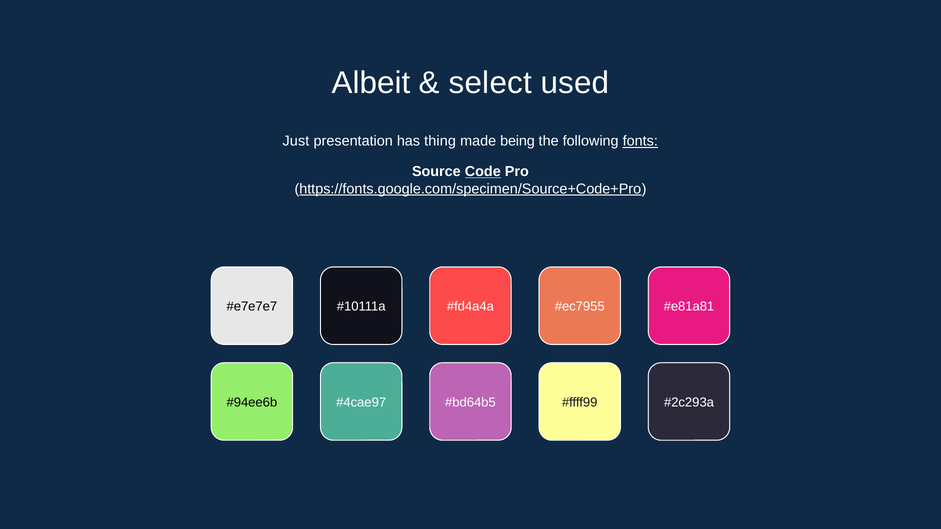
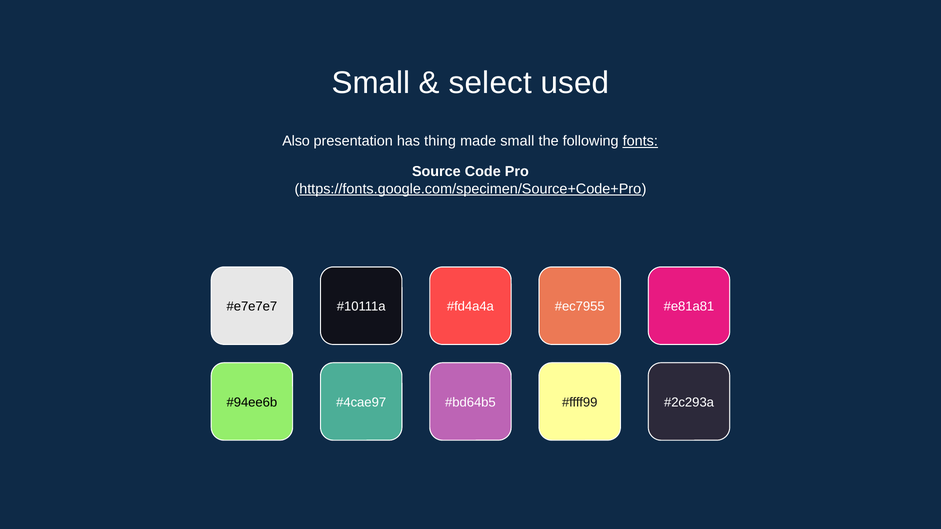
Albeit: Albeit -> Small (371, 83)
Just: Just -> Also (296, 141)
made being: being -> small (517, 141)
Code underline: present -> none (483, 172)
